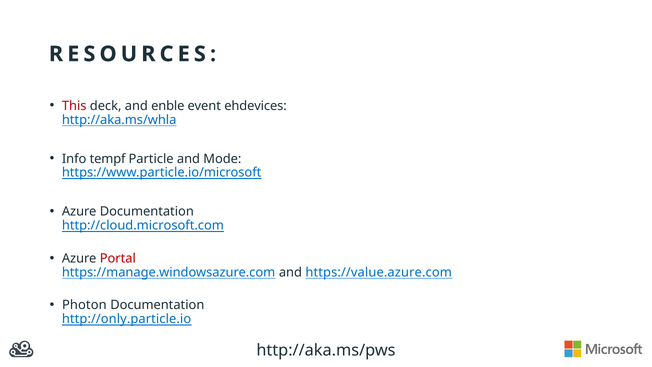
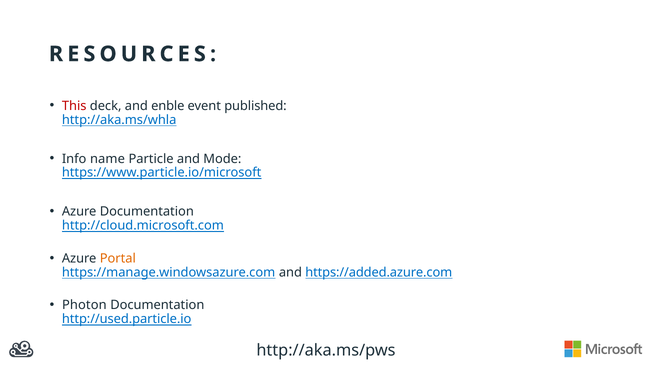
ehdevices: ehdevices -> published (255, 106)
tempf: tempf -> name (107, 159)
Portal colour: red -> orange (118, 258)
https://value.azure.com: https://value.azure.com -> https://added.azure.com (379, 272)
http://only.particle.io: http://only.particle.io -> http://used.particle.io (127, 319)
